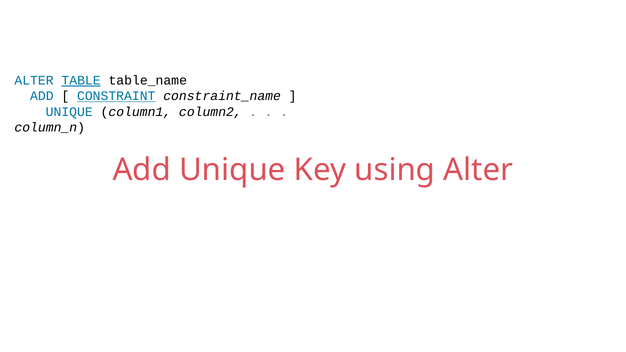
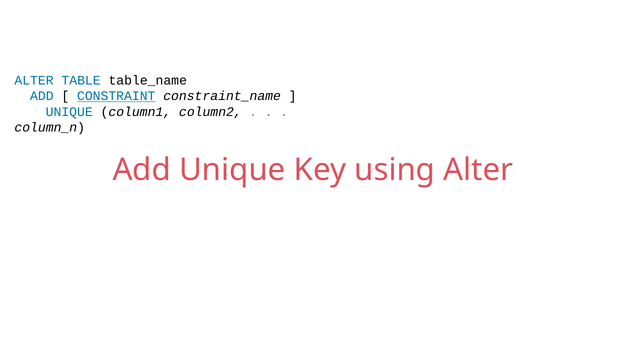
TABLE underline: present -> none (81, 81)
